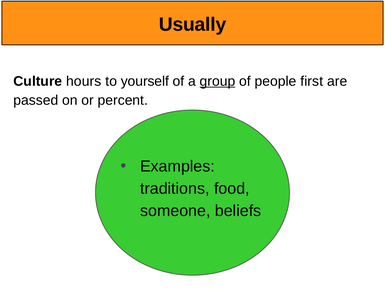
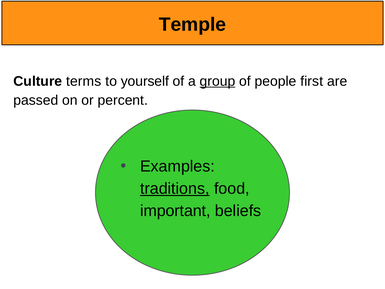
Usually: Usually -> Temple (192, 24)
hours: hours -> terms (84, 81)
traditions underline: none -> present (175, 188)
someone: someone -> important (175, 211)
